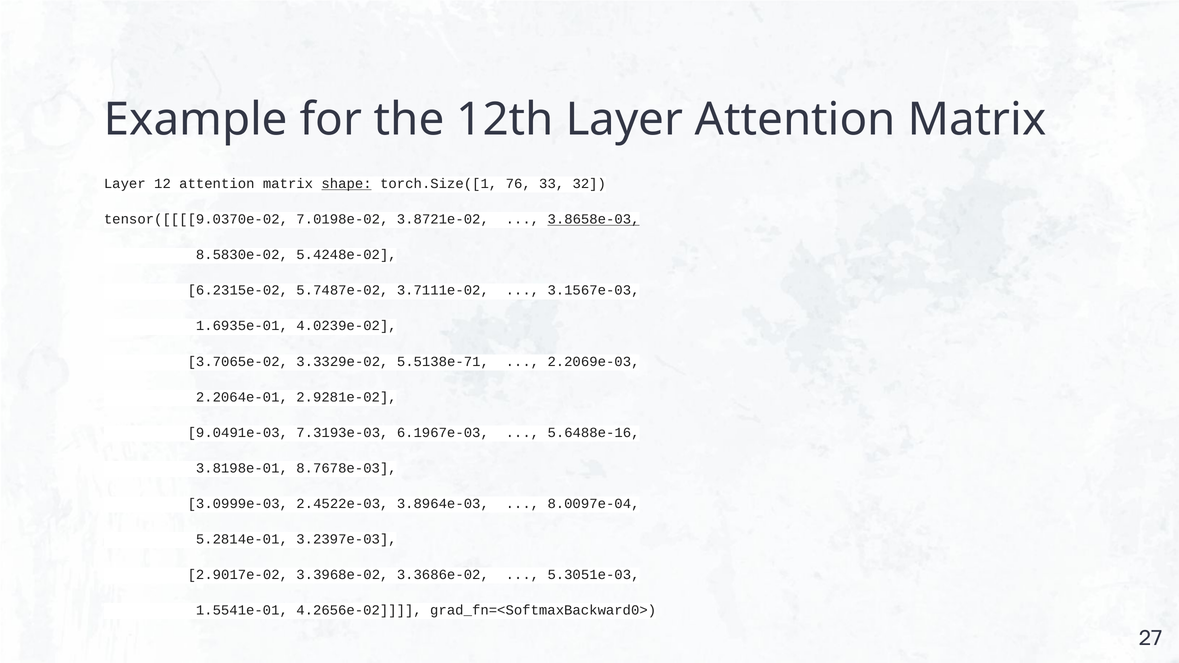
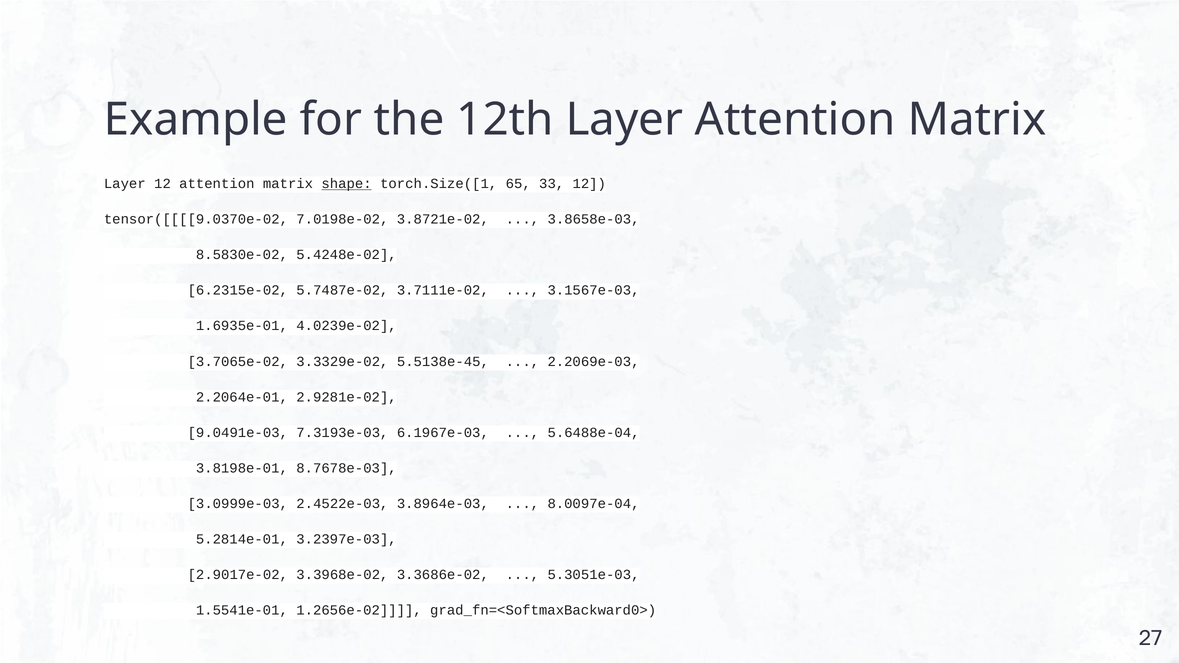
76: 76 -> 65 (518, 184)
33 32: 32 -> 12 (589, 184)
3.8658e-03 underline: present -> none (594, 219)
5.5138e-71: 5.5138e-71 -> 5.5138e-45 (443, 362)
5.6488e-16: 5.6488e-16 -> 5.6488e-04 (594, 433)
4.2656e-02: 4.2656e-02 -> 1.2656e-02 (359, 610)
